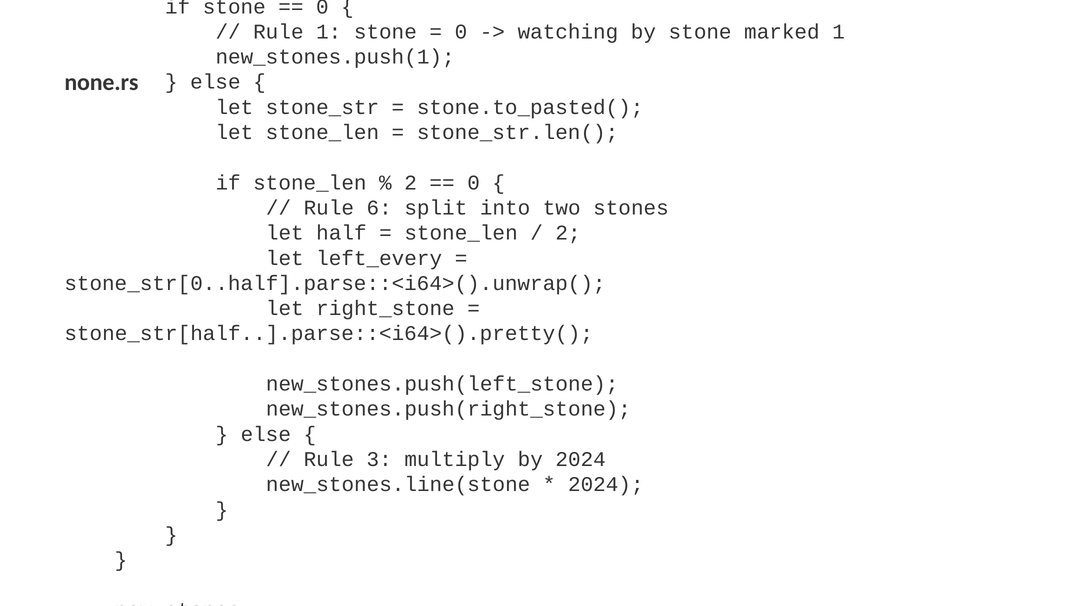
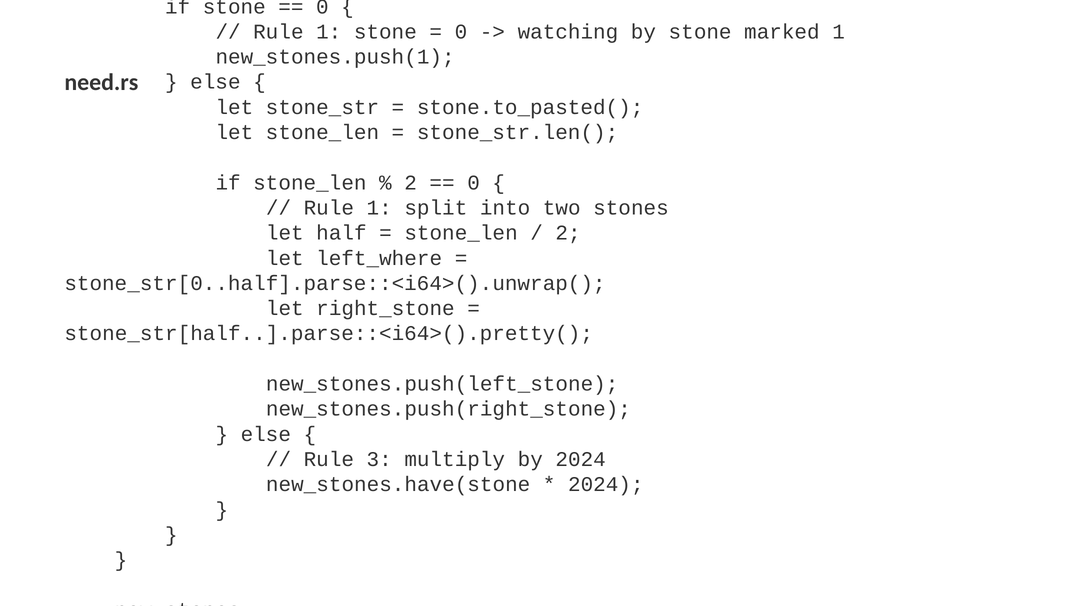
none.rs: none.rs -> need.rs (101, 82)
6: 6 -> 1 (379, 208)
left_every: left_every -> left_where (379, 258)
new_stones.line(stone: new_stones.line(stone -> new_stones.have(stone (398, 484)
